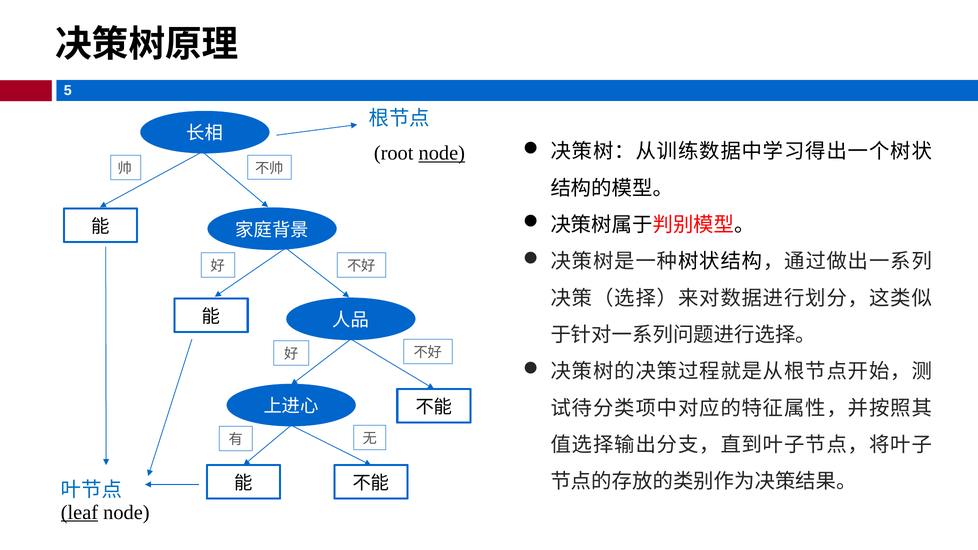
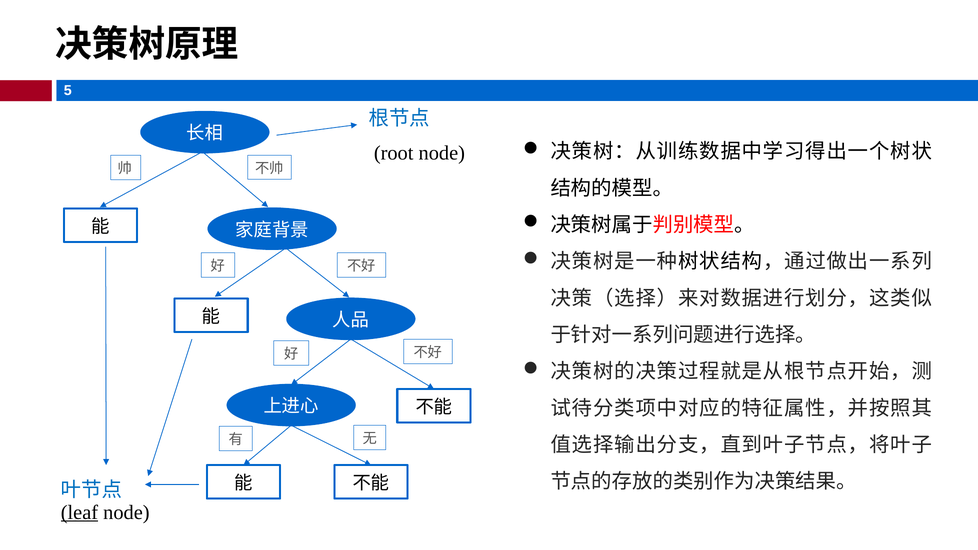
node underline: present -> none (442, 153)
